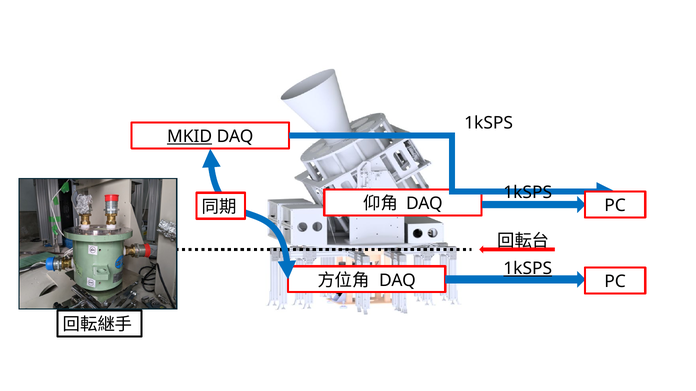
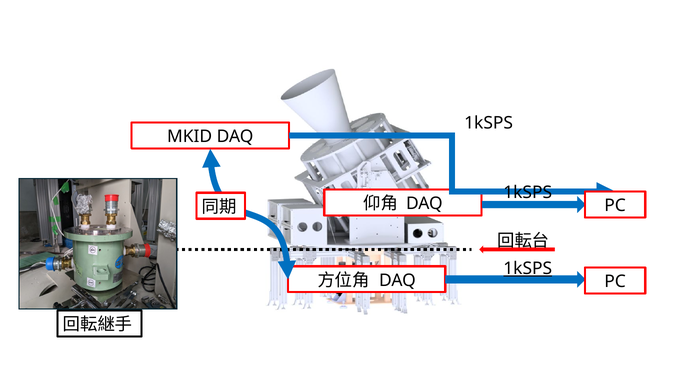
MKID underline: present -> none (190, 137)
